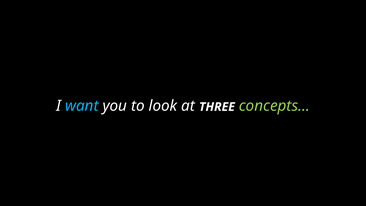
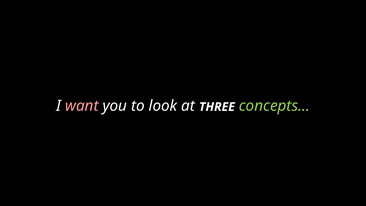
want colour: light blue -> pink (82, 106)
